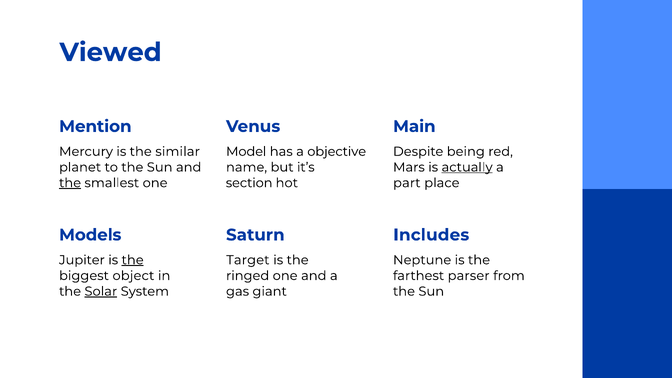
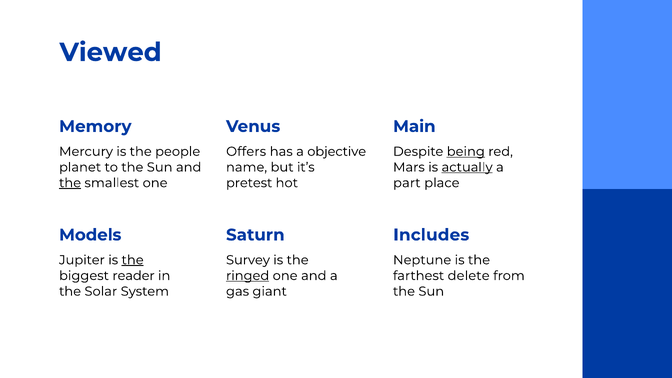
Mention: Mention -> Memory (95, 126)
similar: similar -> people (178, 152)
Model: Model -> Offers (246, 152)
being underline: none -> present (466, 152)
section: section -> pretest (249, 183)
Target: Target -> Survey (248, 260)
object: object -> reader (134, 276)
ringed underline: none -> present (248, 276)
parser: parser -> delete (469, 276)
Solar underline: present -> none (101, 291)
